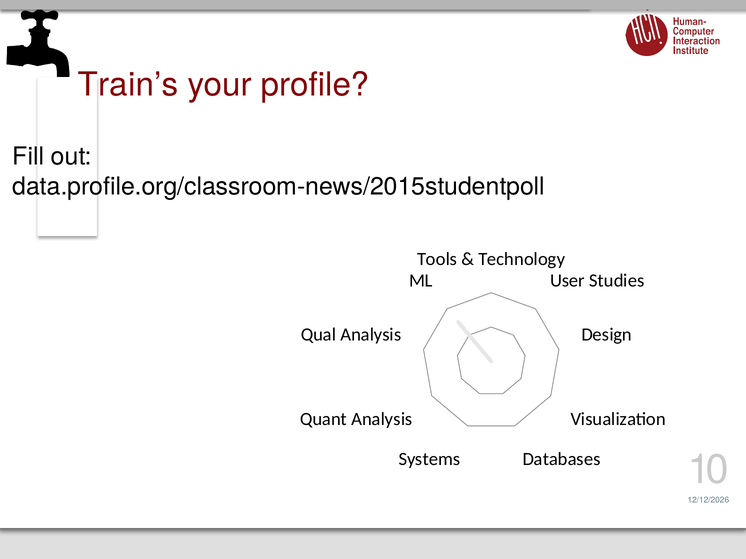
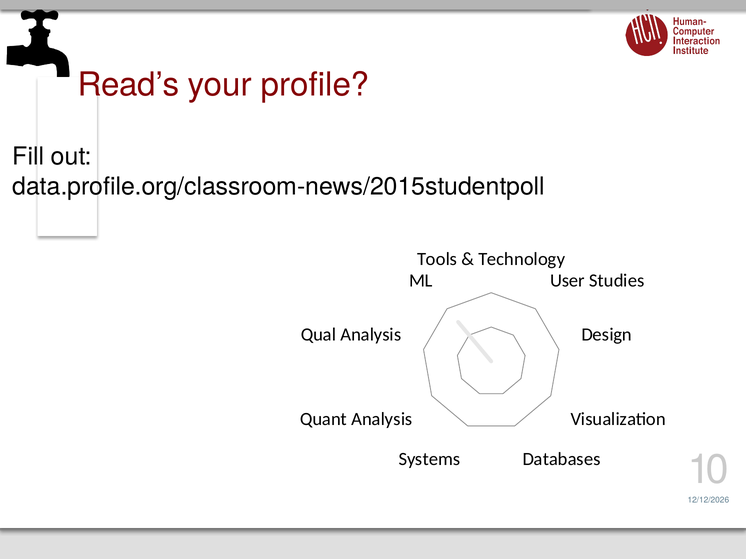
Train’s: Train’s -> Read’s (128, 85)
